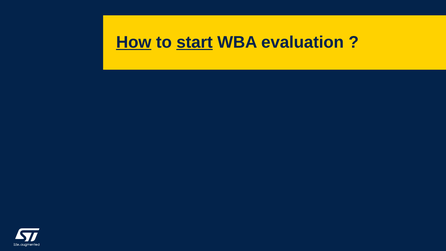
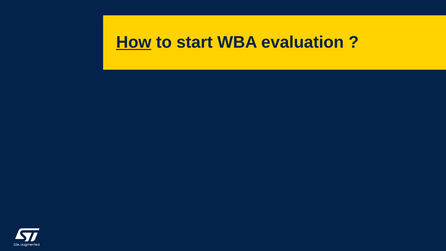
start underline: present -> none (195, 42)
